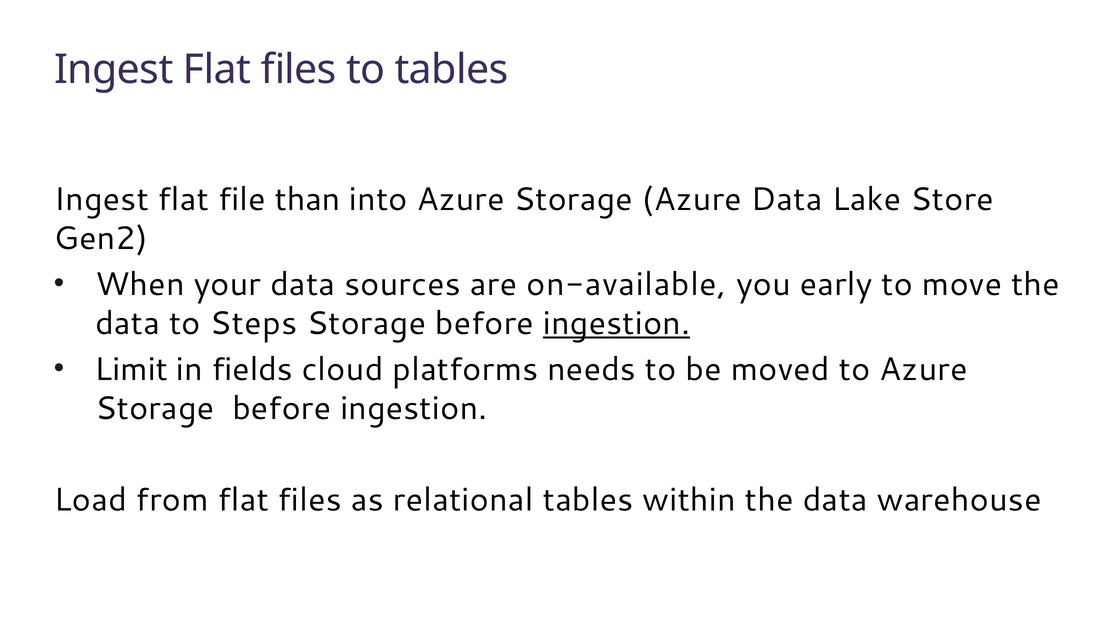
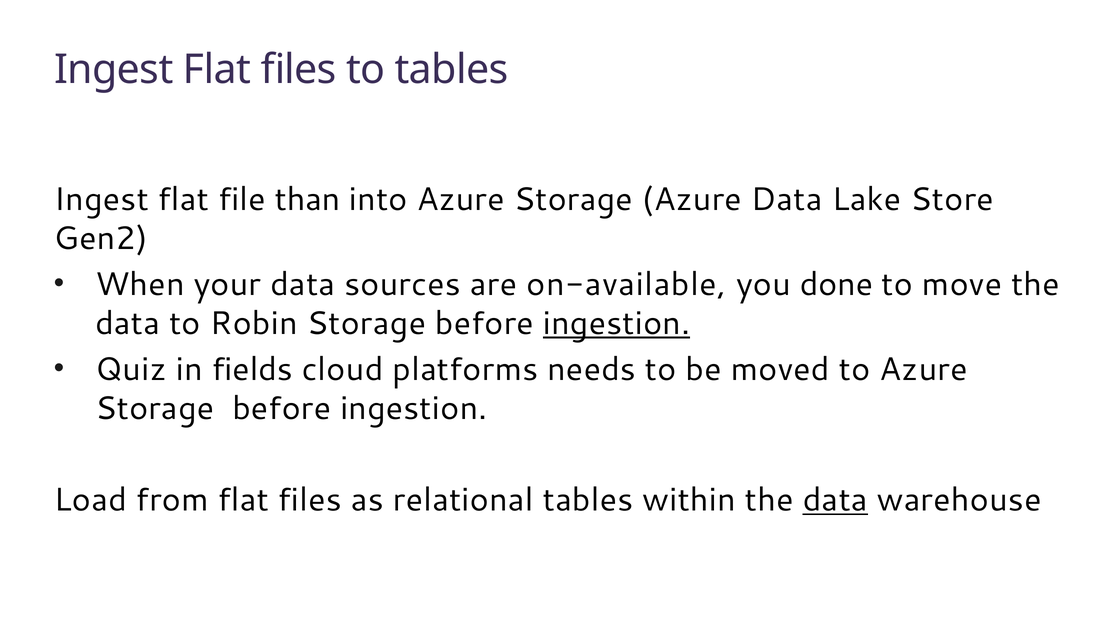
early: early -> done (836, 284)
Steps: Steps -> Robin (254, 324)
Limit: Limit -> Quiz (131, 369)
data underline: none -> present (835, 500)
